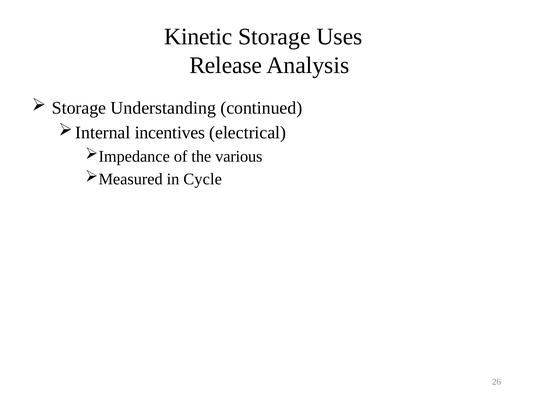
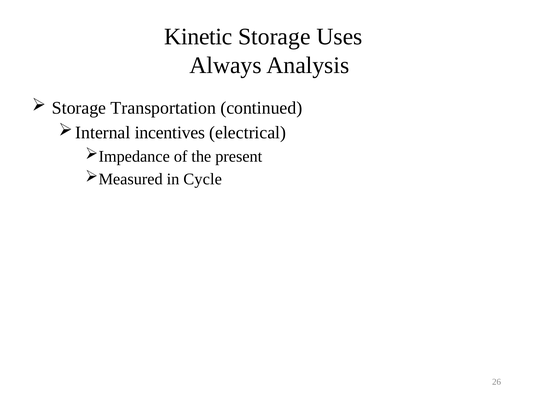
Release: Release -> Always (226, 65)
Understanding: Understanding -> Transportation (163, 108)
various: various -> present (239, 156)
